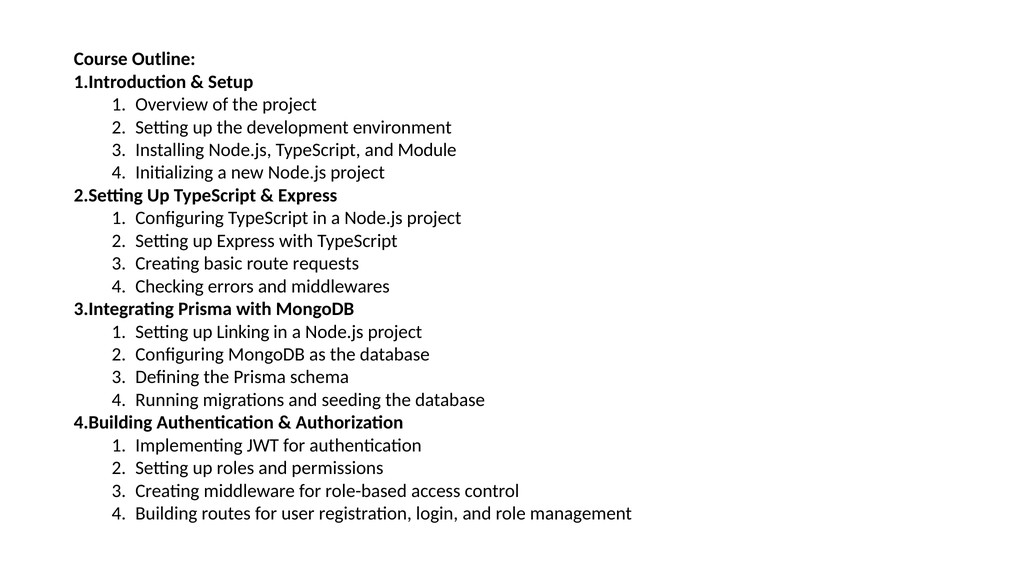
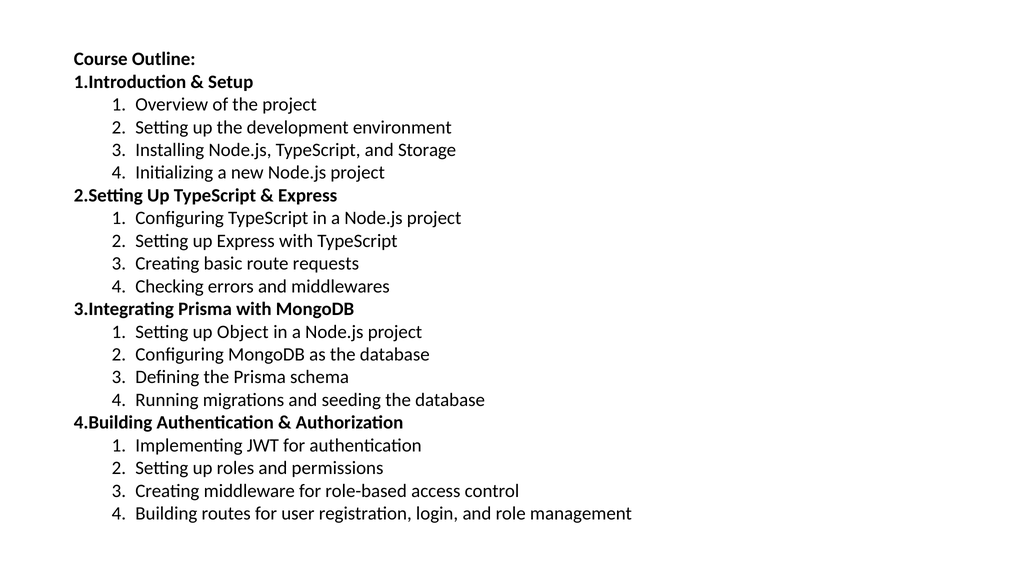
Module: Module -> Storage (427, 150)
Linking: Linking -> Object (243, 332)
